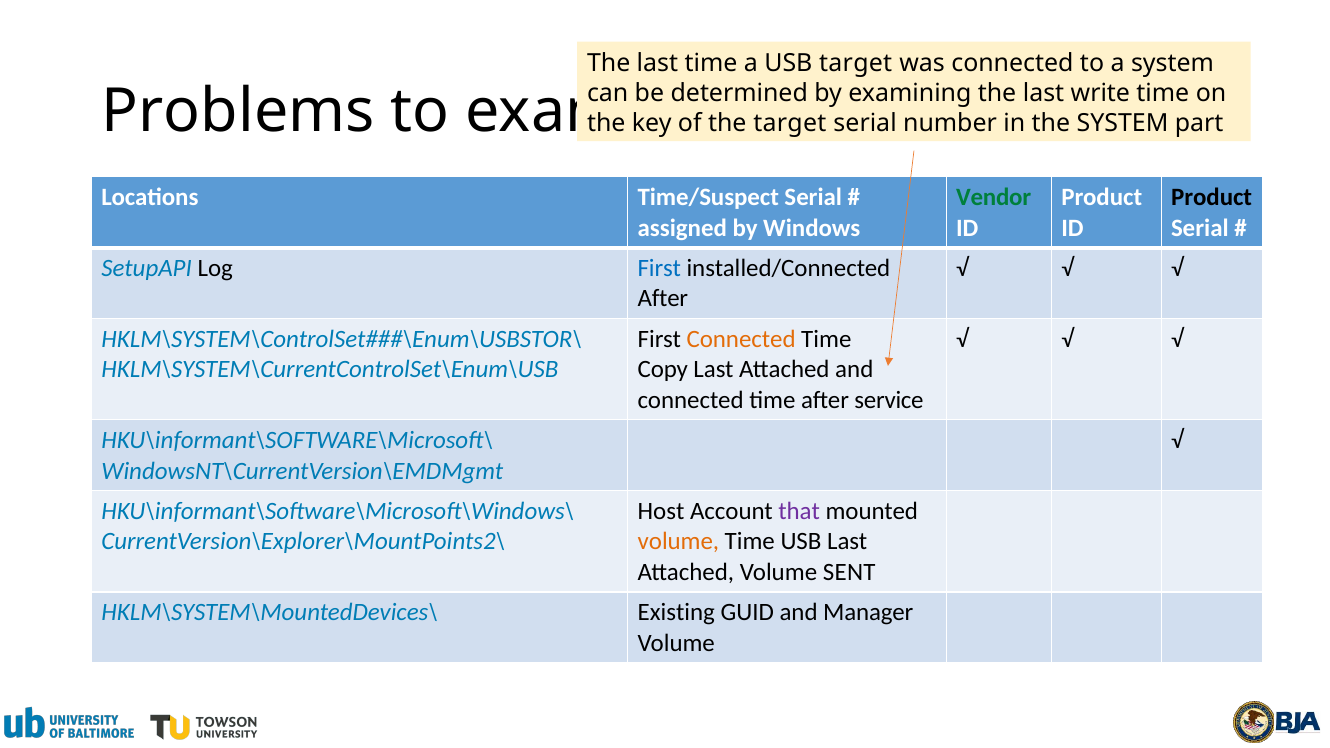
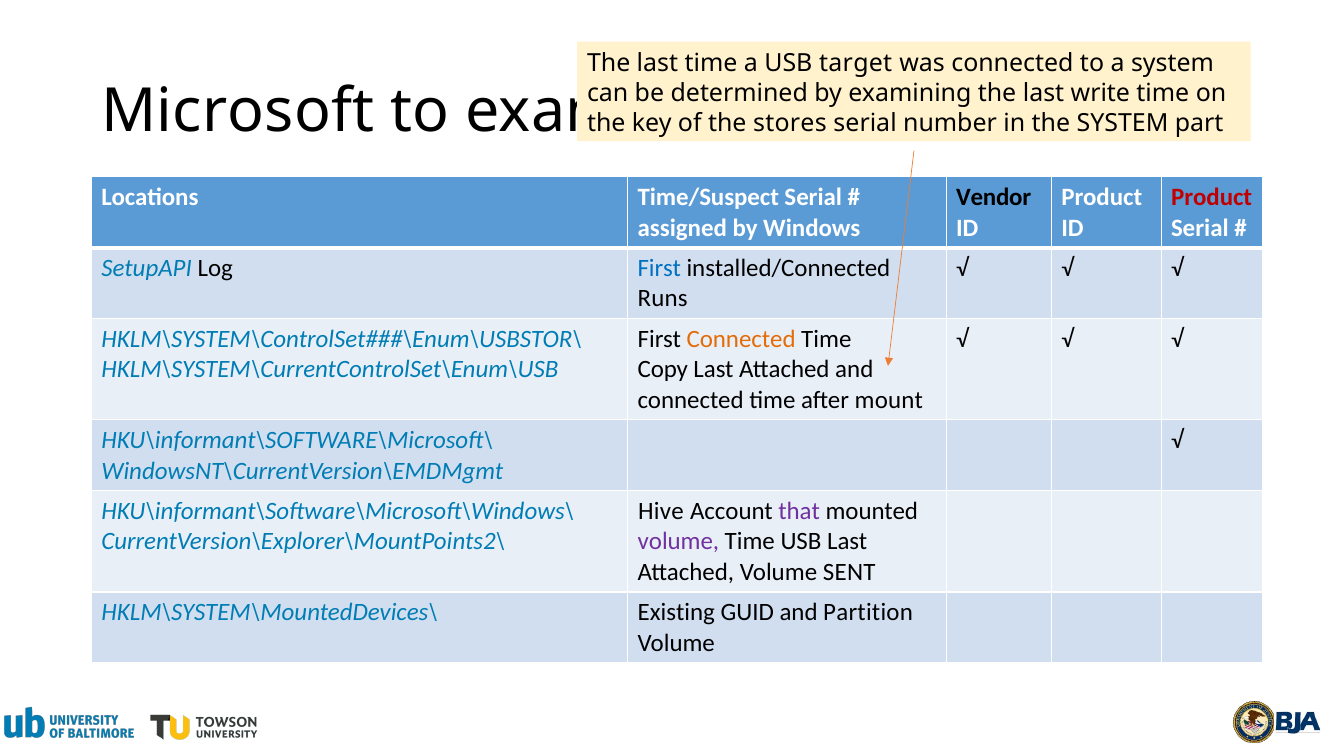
Problems: Problems -> Microsoft (238, 112)
the target: target -> stores (790, 123)
Vendor colour: green -> black (994, 197)
Product colour: black -> red (1212, 197)
After: After -> Runs (663, 299)
service: service -> mount (889, 400)
Host: Host -> Hive (661, 511)
volume colour: orange -> purple (678, 542)
Manager: Manager -> Partition (868, 613)
